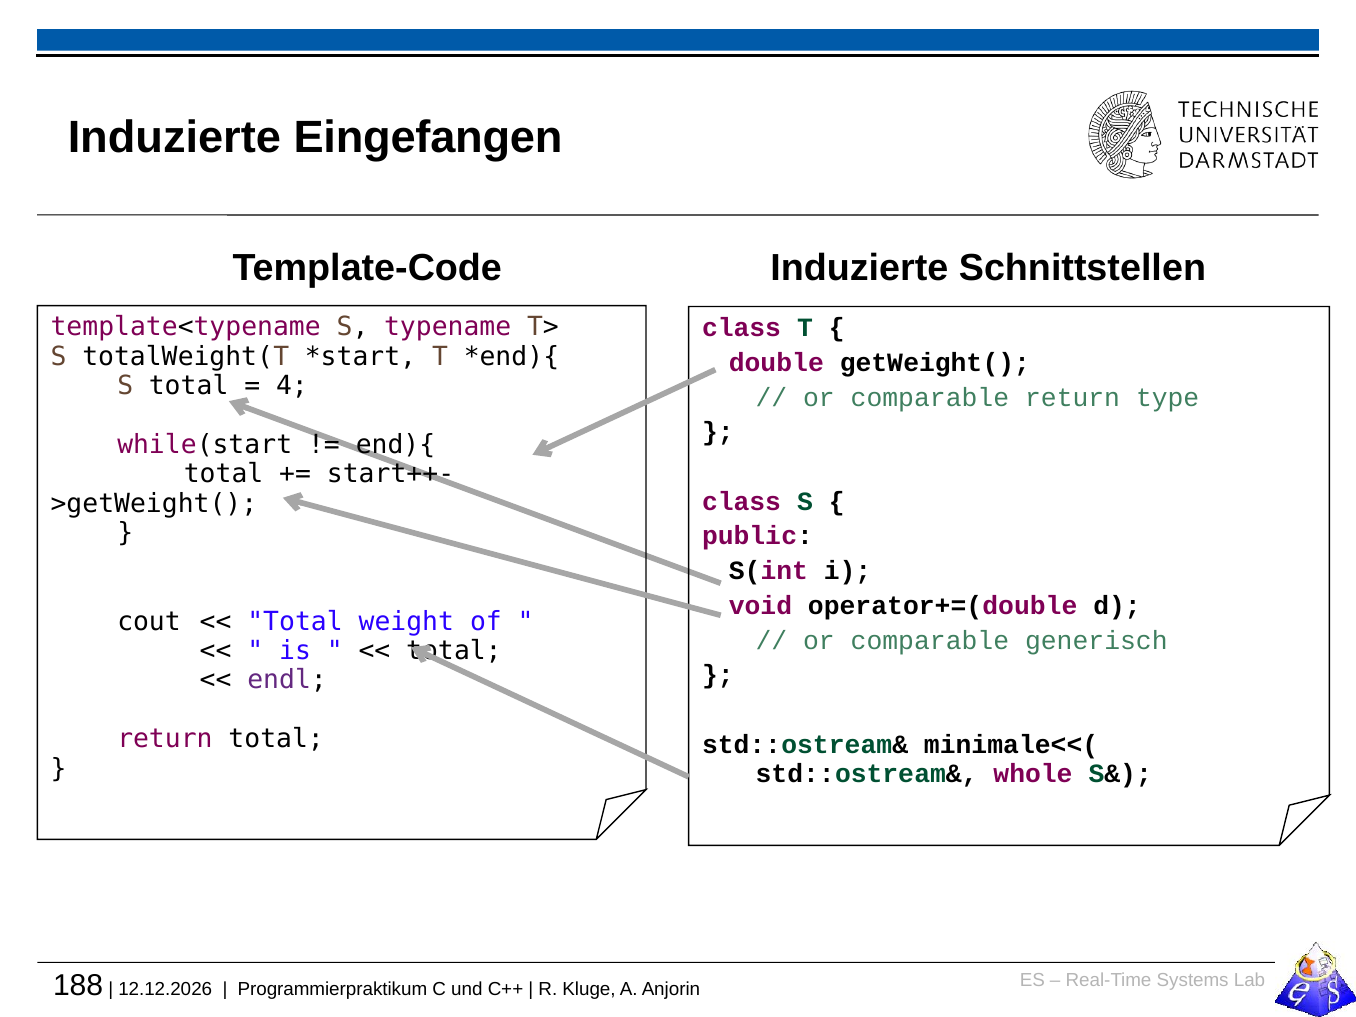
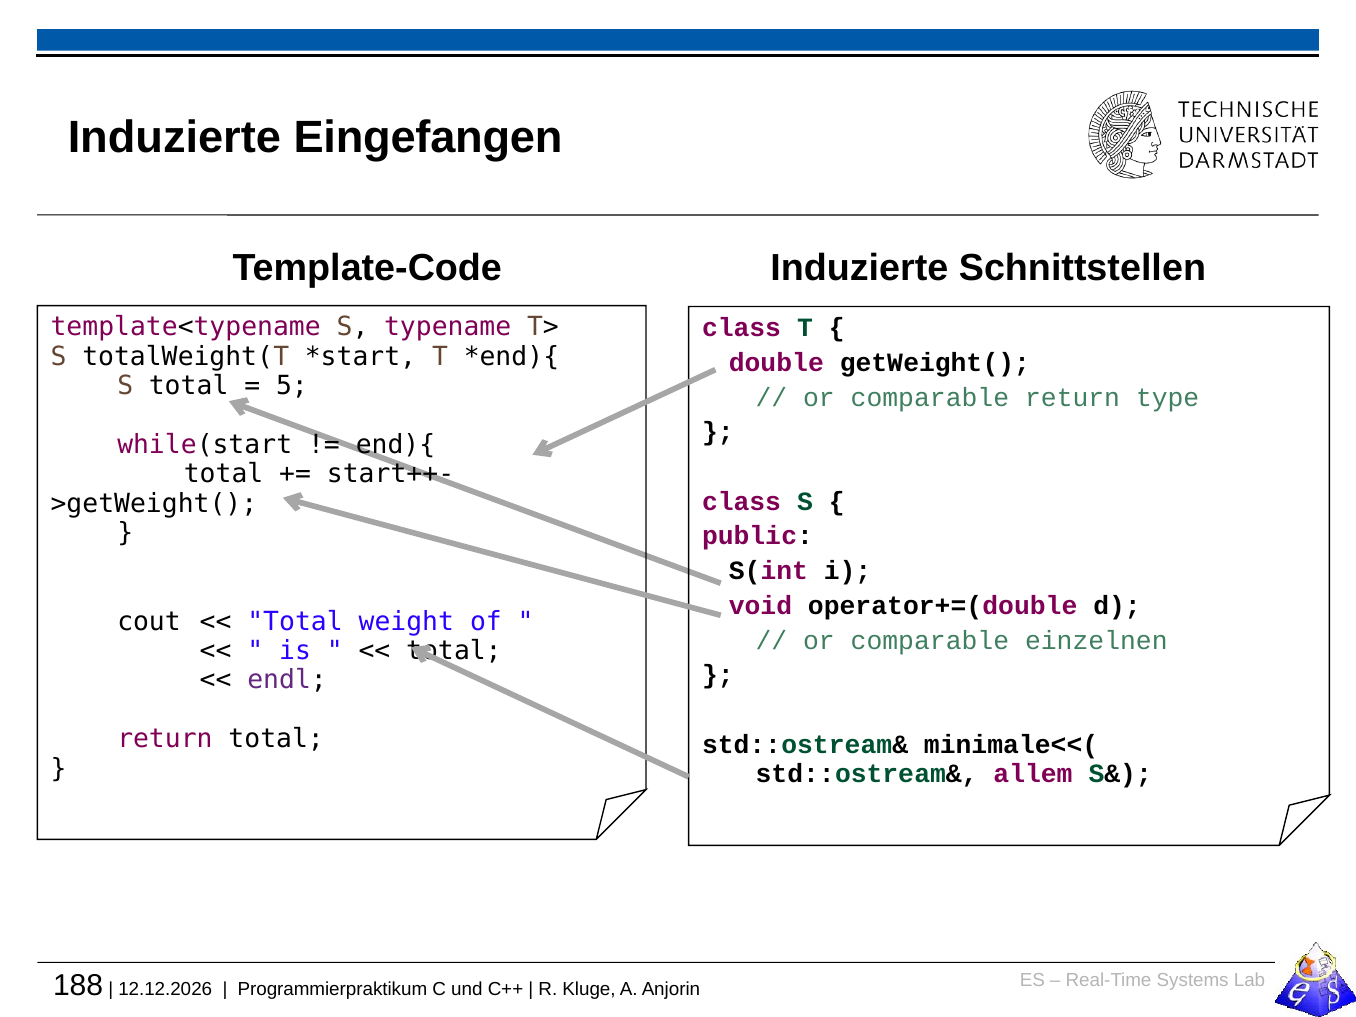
4: 4 -> 5 (292, 386)
generisch: generisch -> einzelnen (1096, 640)
whole: whole -> allem (1033, 774)
